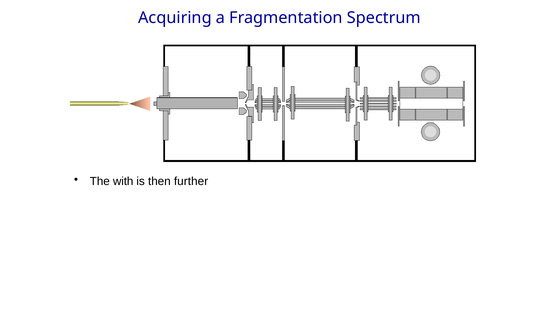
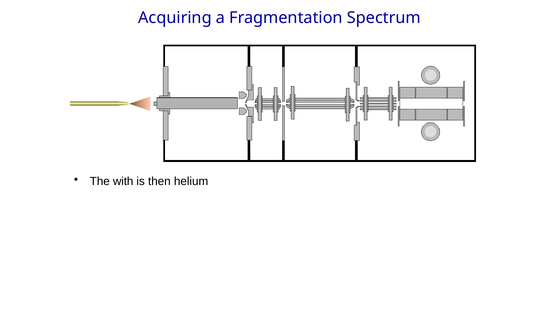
further: further -> helium (191, 181)
